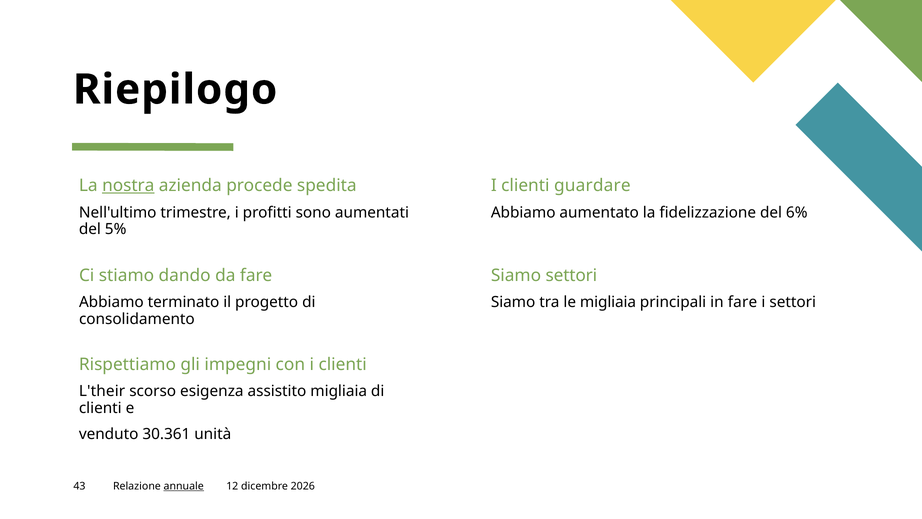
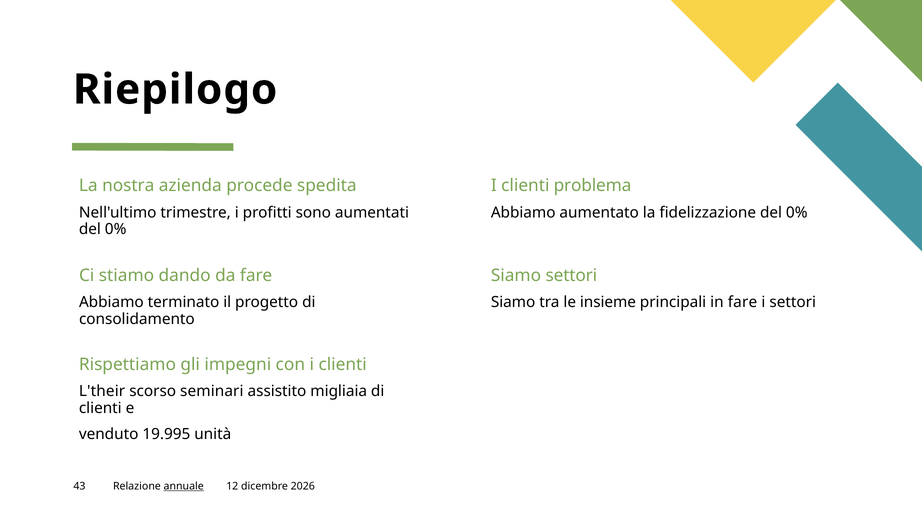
nostra underline: present -> none (128, 186)
guardare: guardare -> problema (593, 186)
fidelizzazione del 6%: 6% -> 0% (797, 213)
5%: 5% -> 0% (116, 229)
le migliaia: migliaia -> insieme (608, 302)
esigenza: esigenza -> seminari (212, 391)
30.361: 30.361 -> 19.995 (166, 434)
